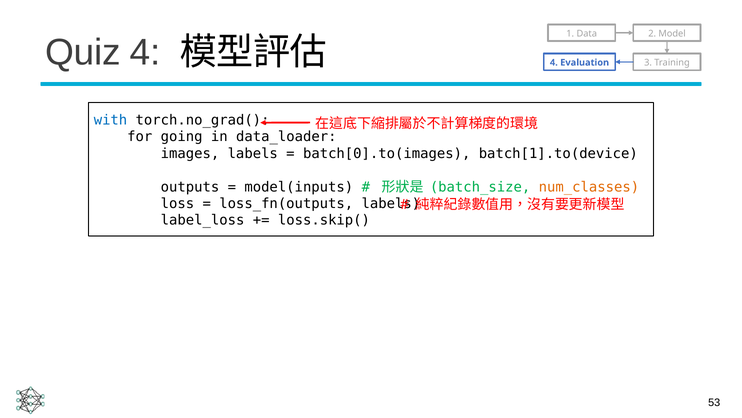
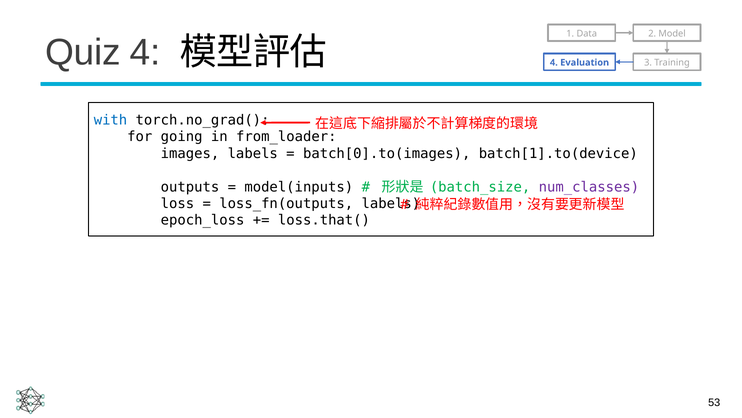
data_loader: data_loader -> from_loader (286, 137)
num_classes colour: orange -> purple (589, 187)
label_loss: label_loss -> epoch_loss (203, 220)
loss.skip(: loss.skip( -> loss.that( (324, 220)
